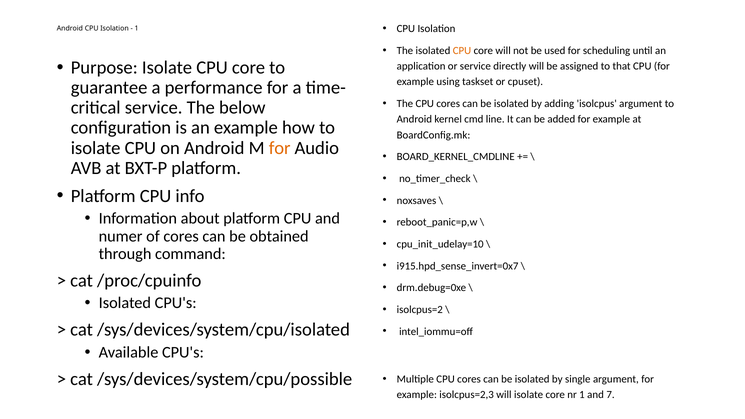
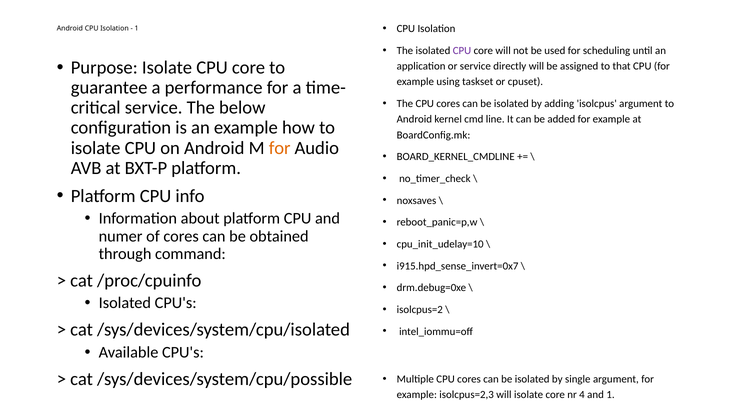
CPU colour: orange -> purple (462, 51)
nr 1: 1 -> 4 (582, 395)
and 7: 7 -> 1 (611, 395)
